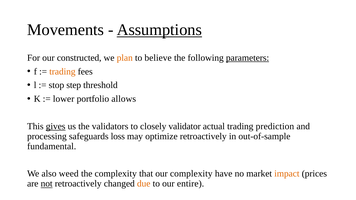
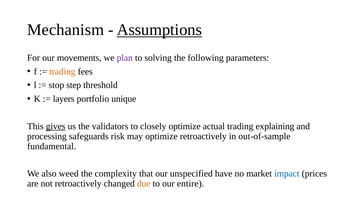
Movements: Movements -> Mechanism (66, 30)
constructed: constructed -> movements (79, 58)
plan colour: orange -> purple (125, 58)
believe: believe -> solving (158, 58)
parameters underline: present -> none (248, 58)
lower: lower -> layers (64, 99)
allows: allows -> unique (124, 99)
closely validator: validator -> optimize (185, 126)
prediction: prediction -> explaining (275, 126)
loss: loss -> risk (118, 136)
our complexity: complexity -> unspecified (191, 174)
impact colour: orange -> blue (287, 174)
not underline: present -> none (47, 184)
